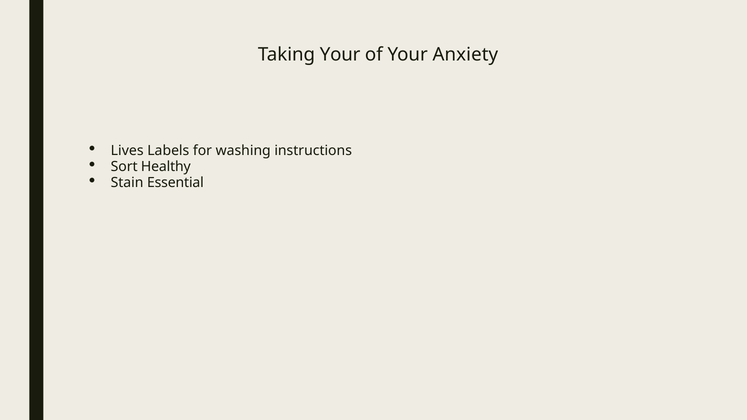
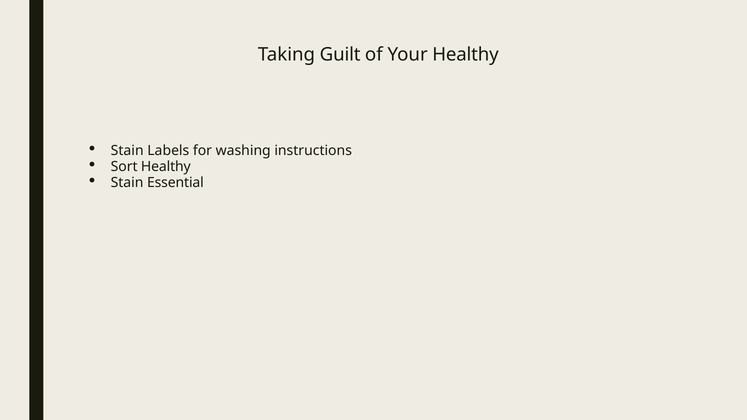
Taking Your: Your -> Guilt (340, 55)
Your Anxiety: Anxiety -> Healthy (465, 55)
Lives: Lives -> Stain (127, 151)
